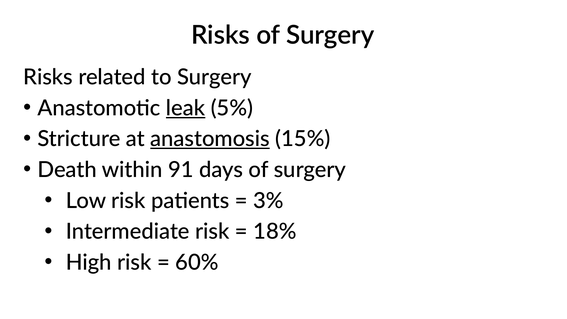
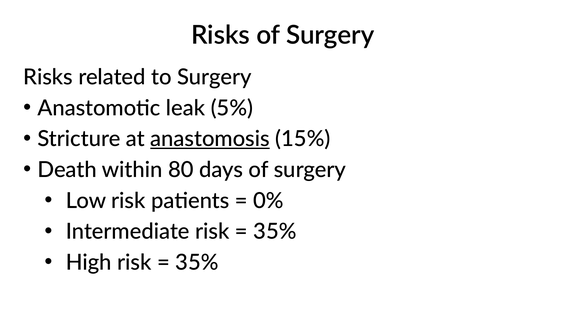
leak underline: present -> none (186, 108)
91: 91 -> 80 (181, 170)
3%: 3% -> 0% (268, 201)
18%: 18% -> 35% (275, 232)
60%: 60% -> 35% (197, 263)
